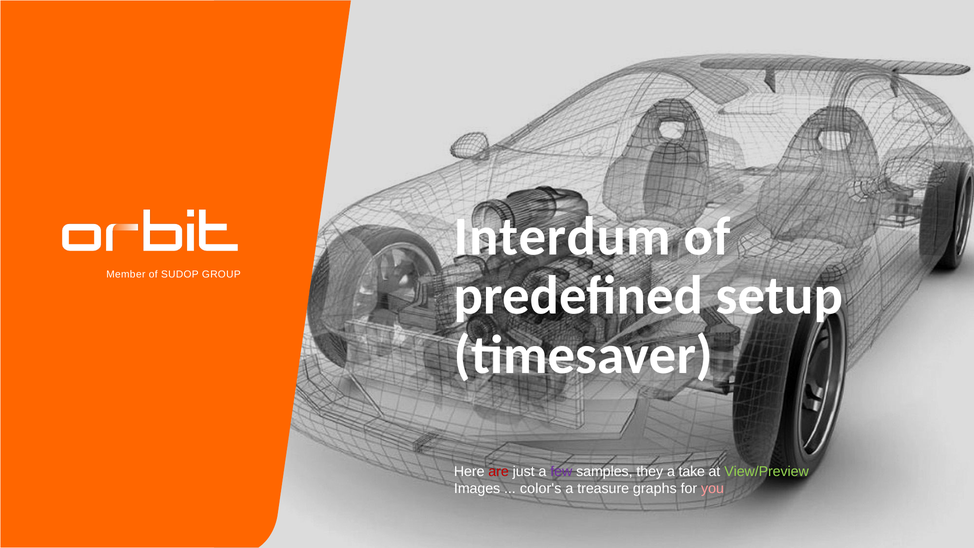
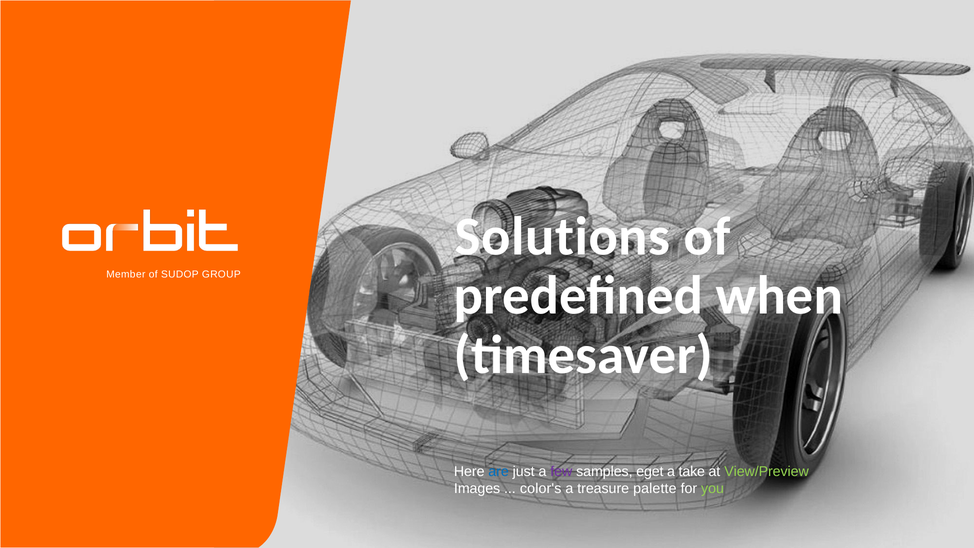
Interdum: Interdum -> Solutions (562, 236)
setup: setup -> when (779, 296)
are colour: red -> blue (499, 472)
they: they -> eget (650, 472)
graphs: graphs -> palette (655, 489)
you colour: pink -> light green (713, 489)
